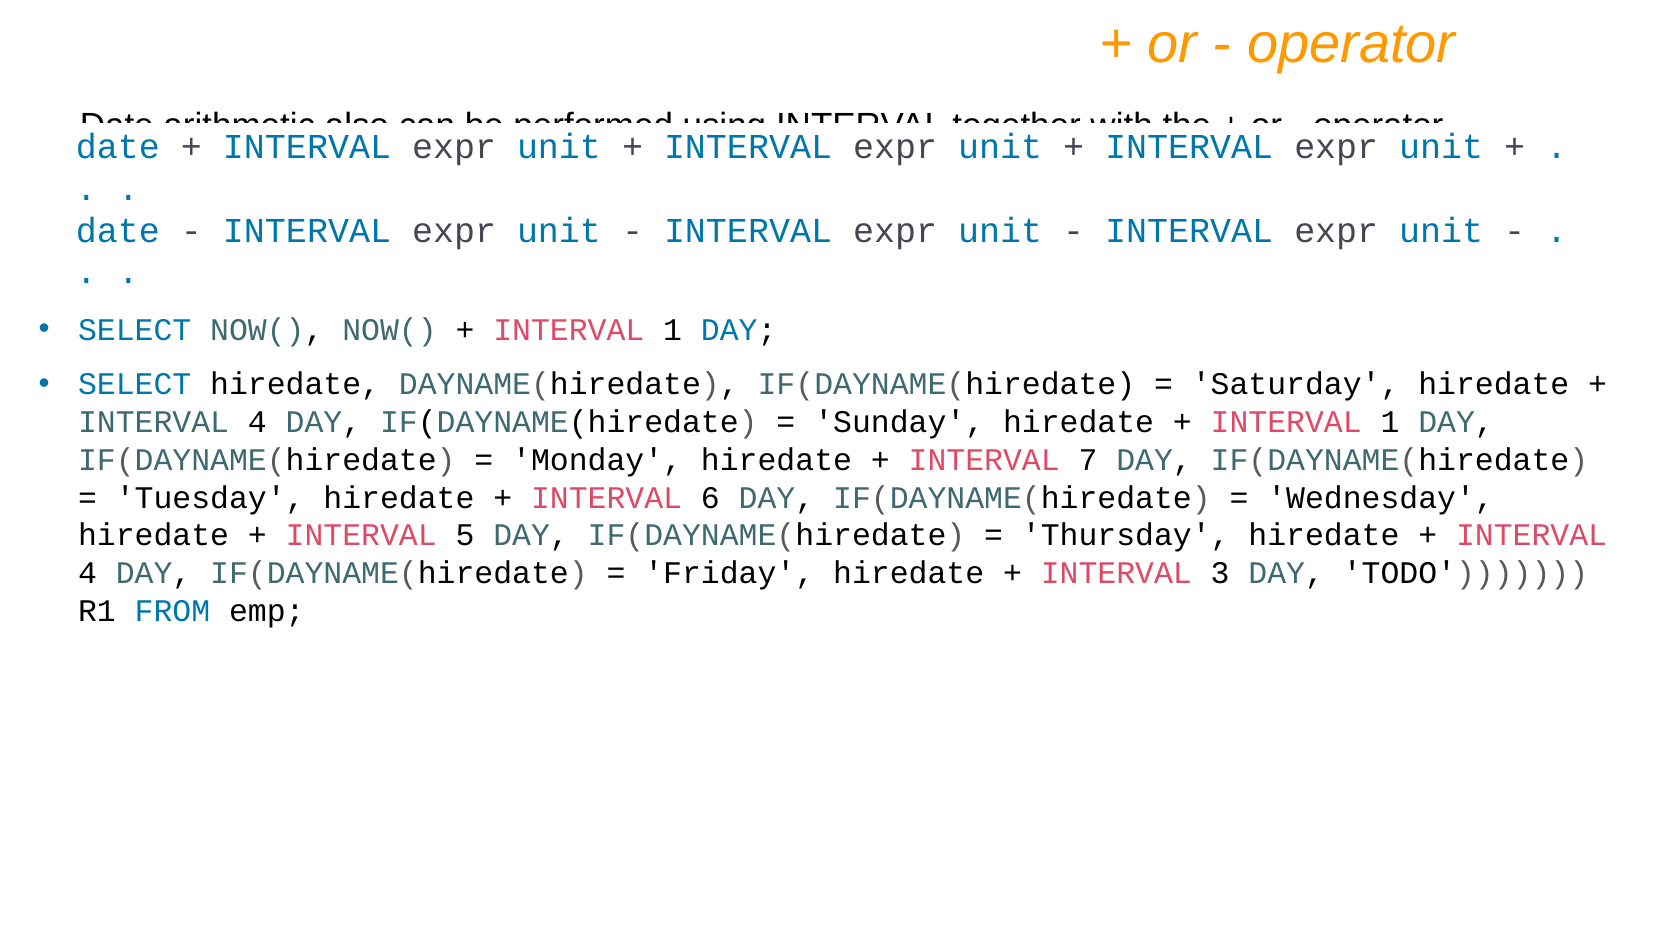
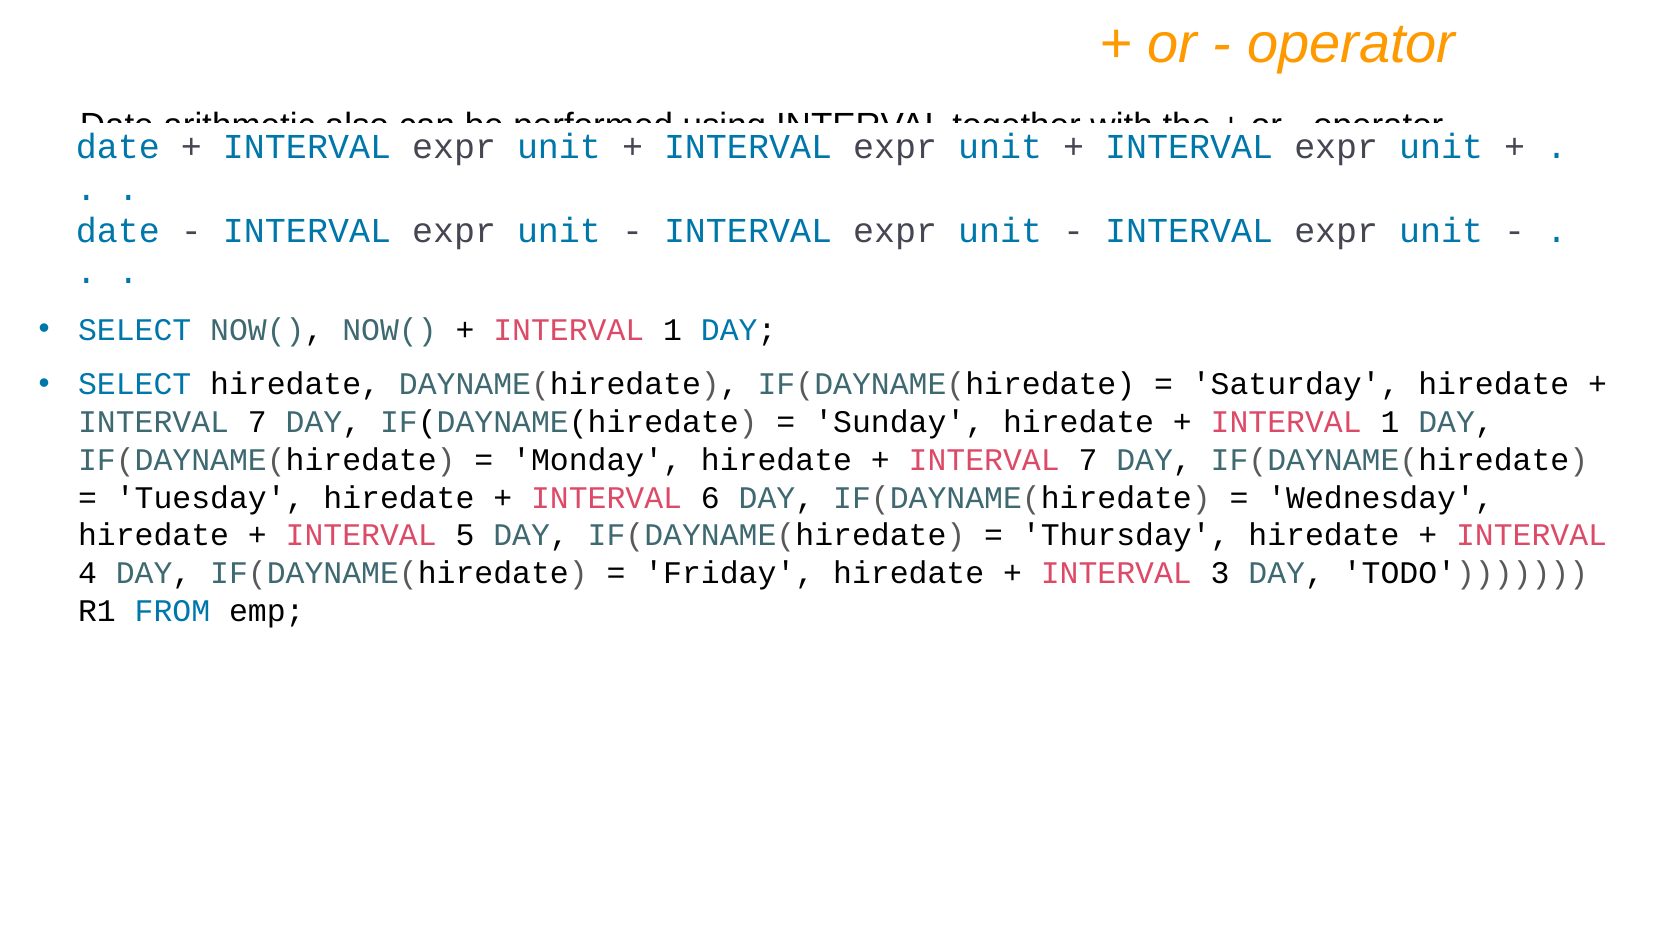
4: 4 -> 7 (257, 422)
